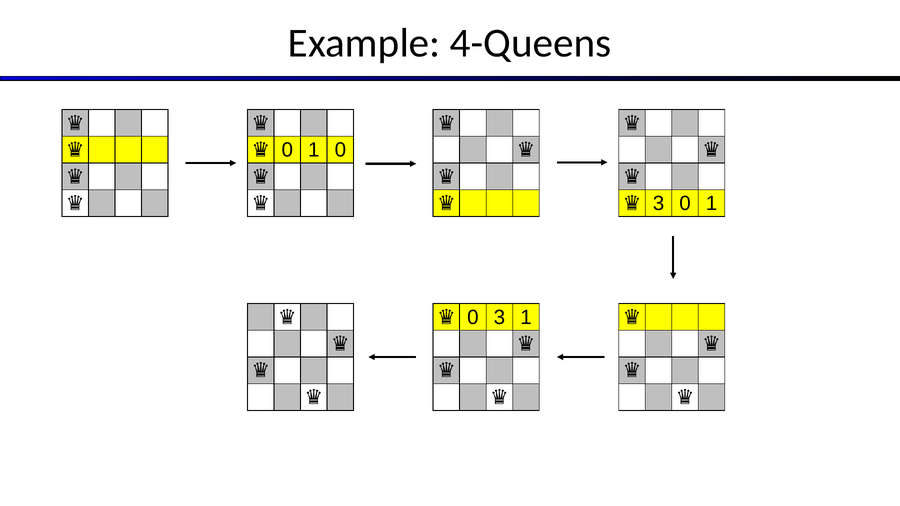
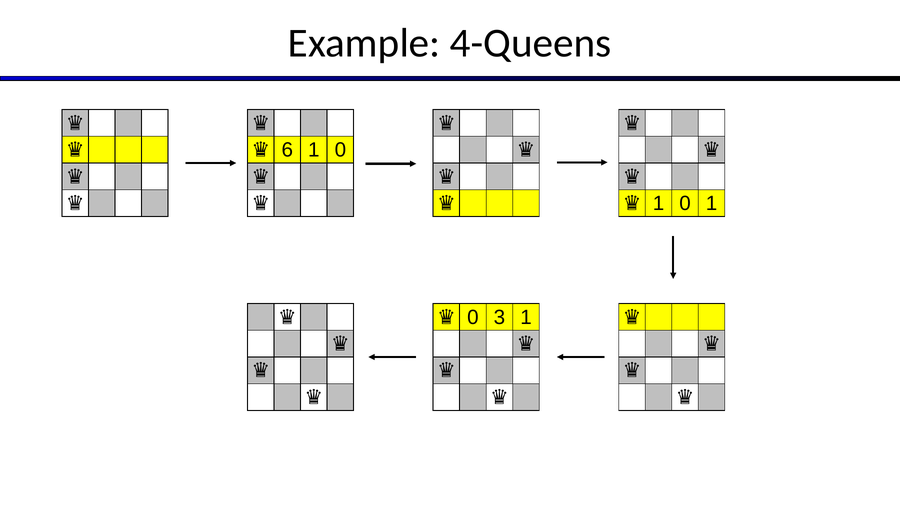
0: 0 -> 6 (287, 150)
3: 3 -> 1 (659, 204)
